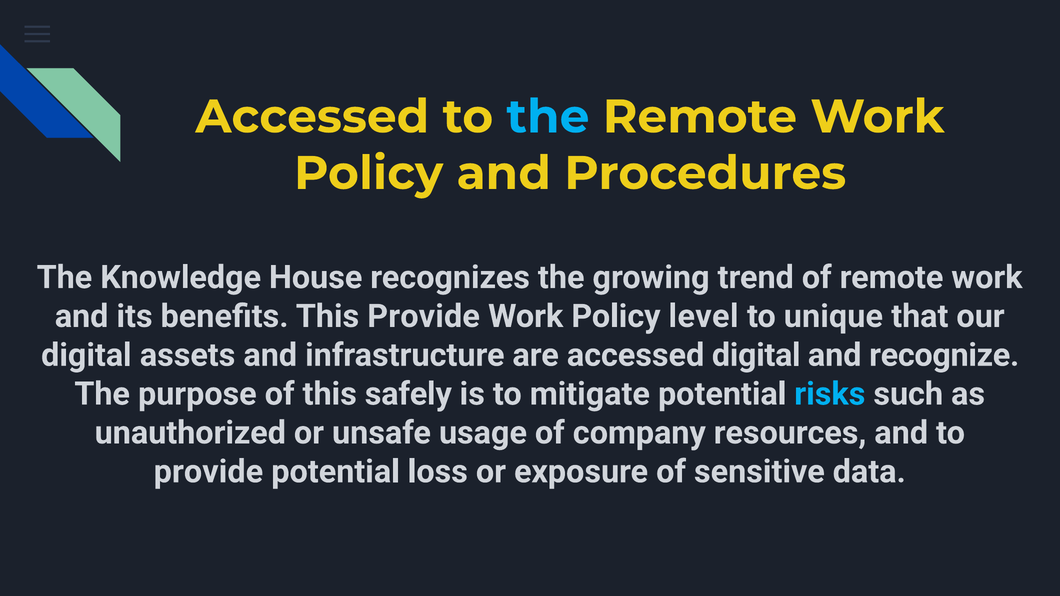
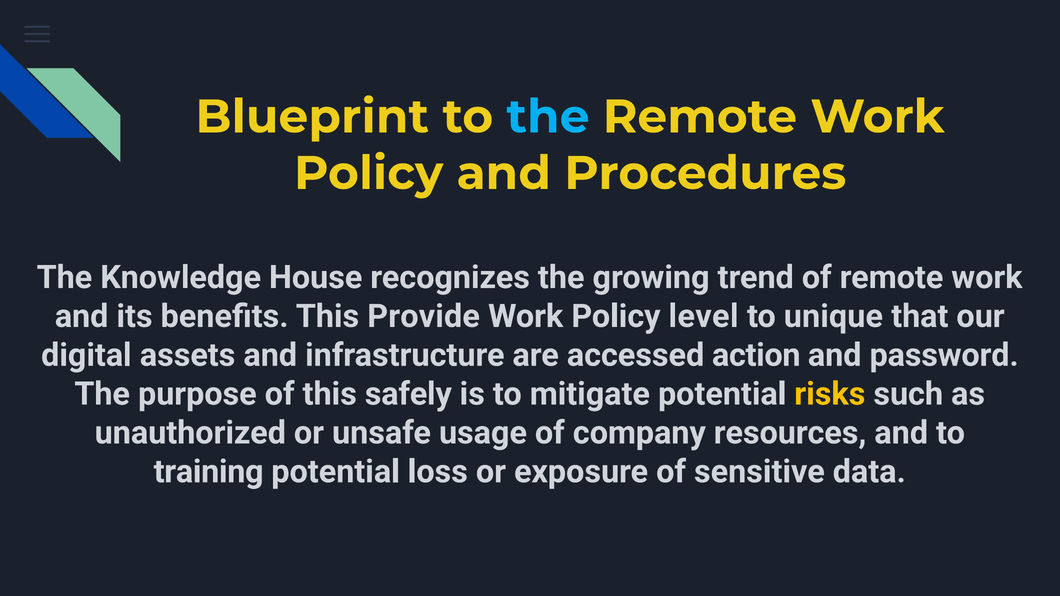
Accessed: Accessed -> Blueprint (312, 117)
accessed digital: digital -> action (756, 355)
recognize: recognize -> password (944, 355)
risks colour: light blue -> yellow (830, 394)
provide: provide -> training (209, 472)
